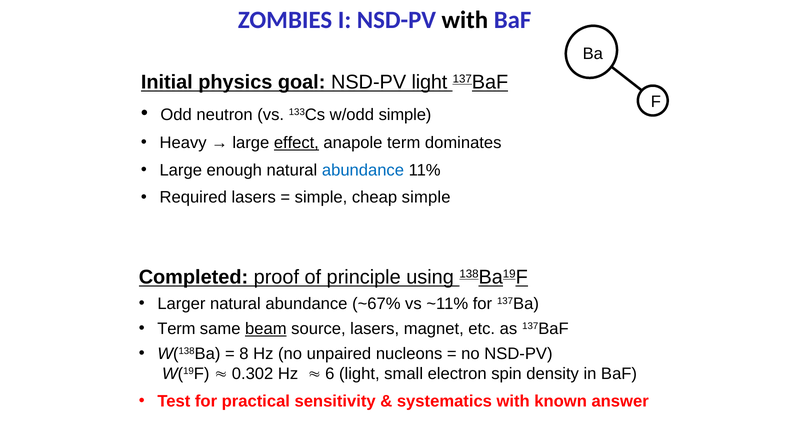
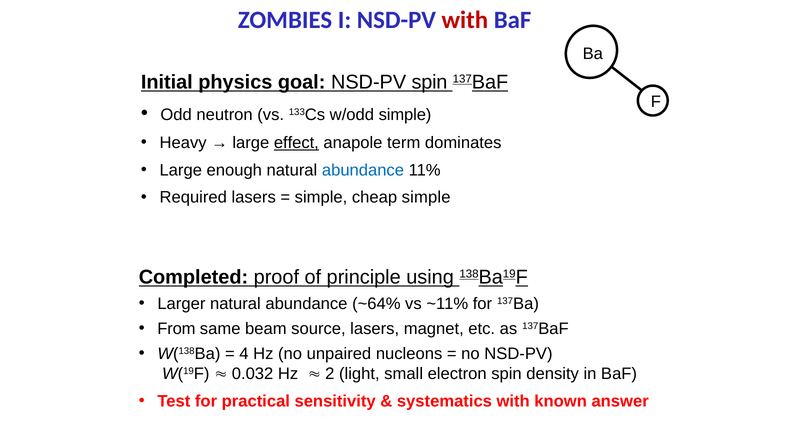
with colour: black -> red (465, 20)
NSD-PV light: light -> spin (429, 82)
~67%: ~67% -> ~64% (376, 304)
Term: Term -> From (176, 329)
beam underline: present -> none (266, 329)
8: 8 -> 4 (244, 354)
0.302: 0.302 -> 0.032 (253, 373)
6: 6 -> 2 (330, 373)
